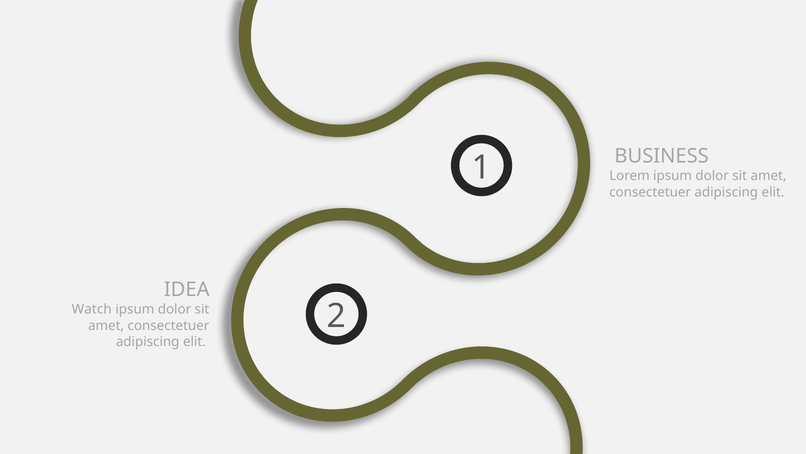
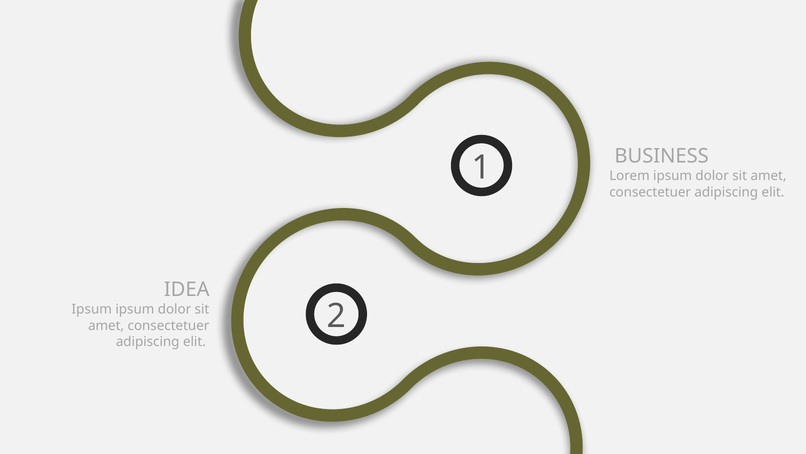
Watch: Watch -> Ipsum (92, 309)
